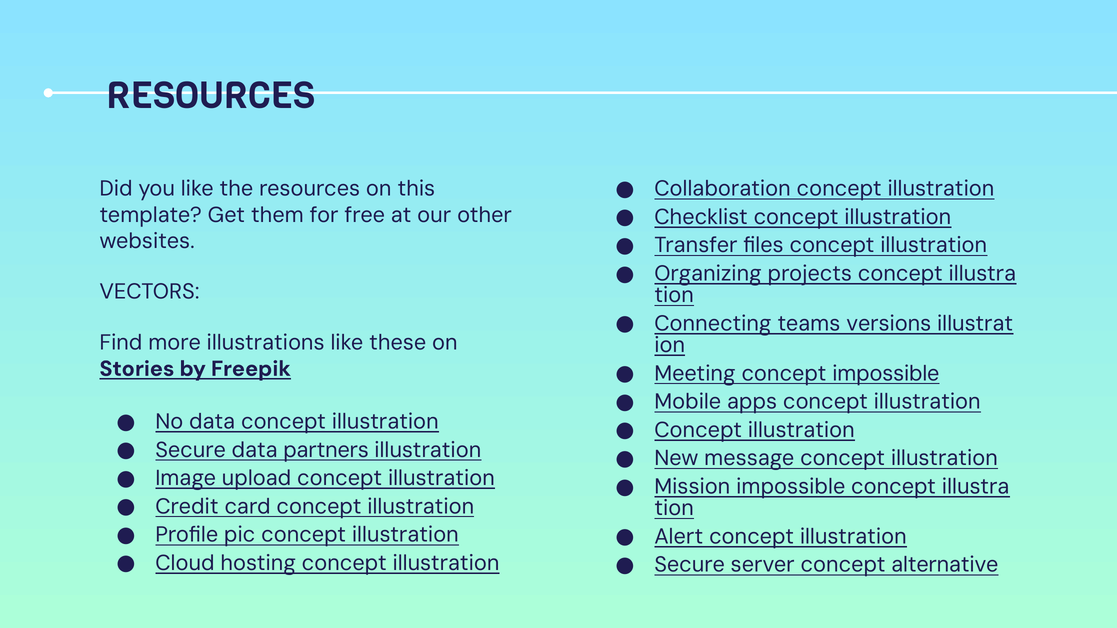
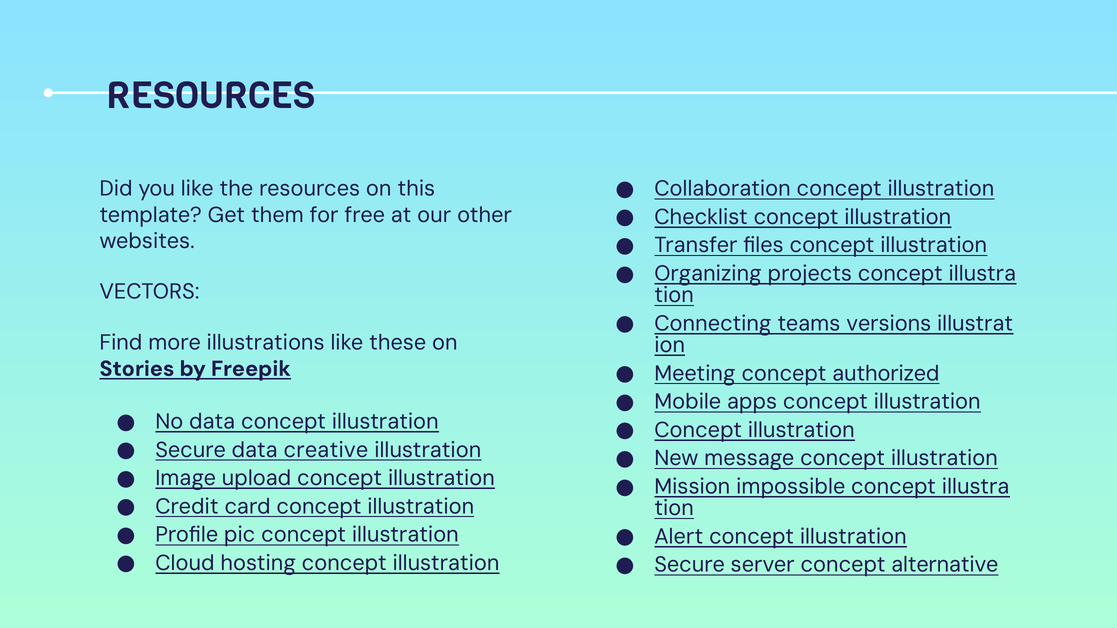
concept impossible: impossible -> authorized (886, 374)
partners: partners -> creative (326, 450)
